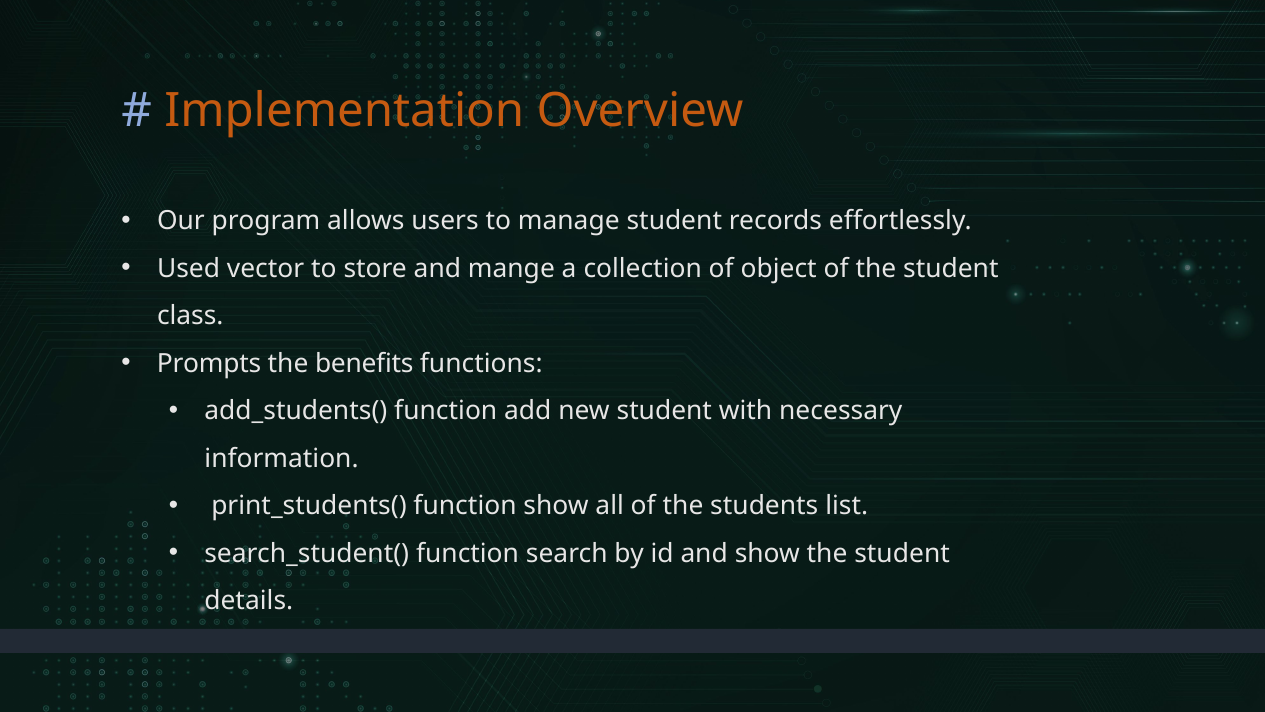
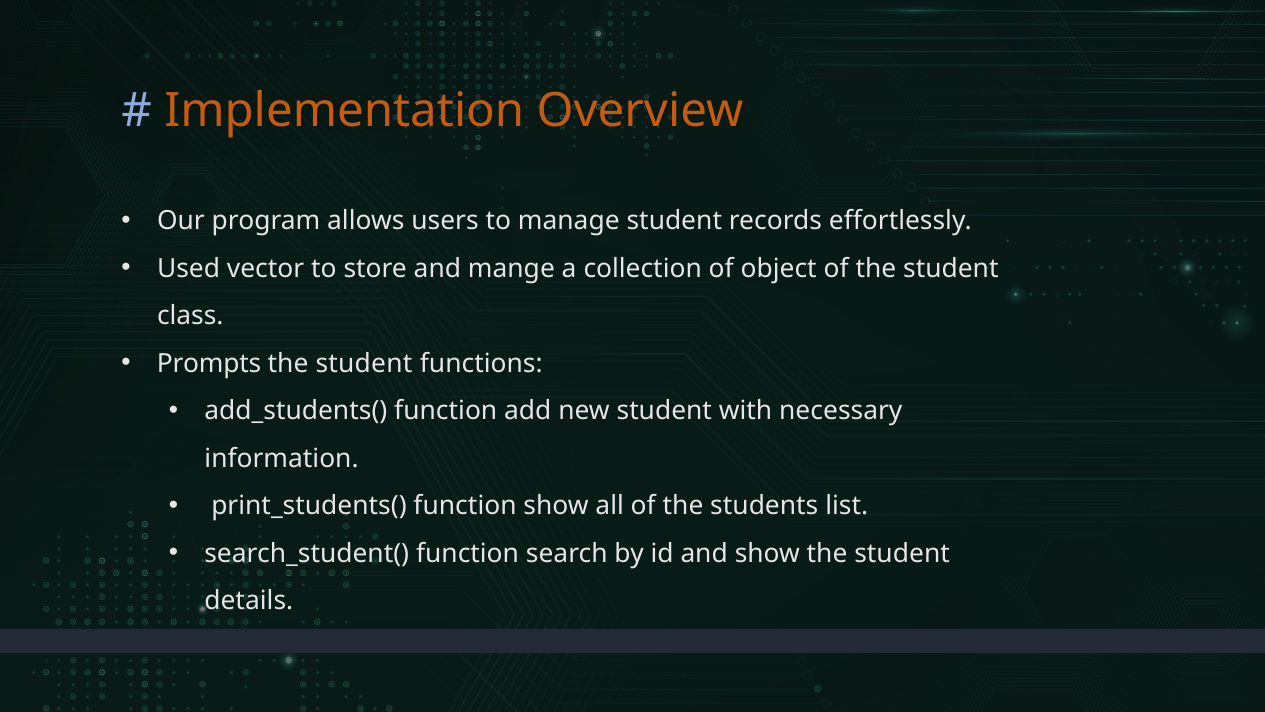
benefits: benefits -> student (364, 363)
